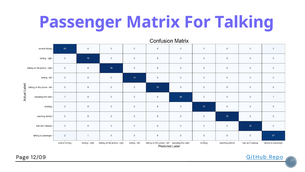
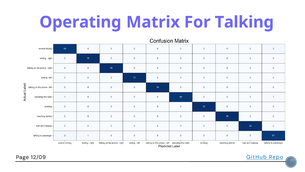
Passenger: Passenger -> Operating (80, 22)
